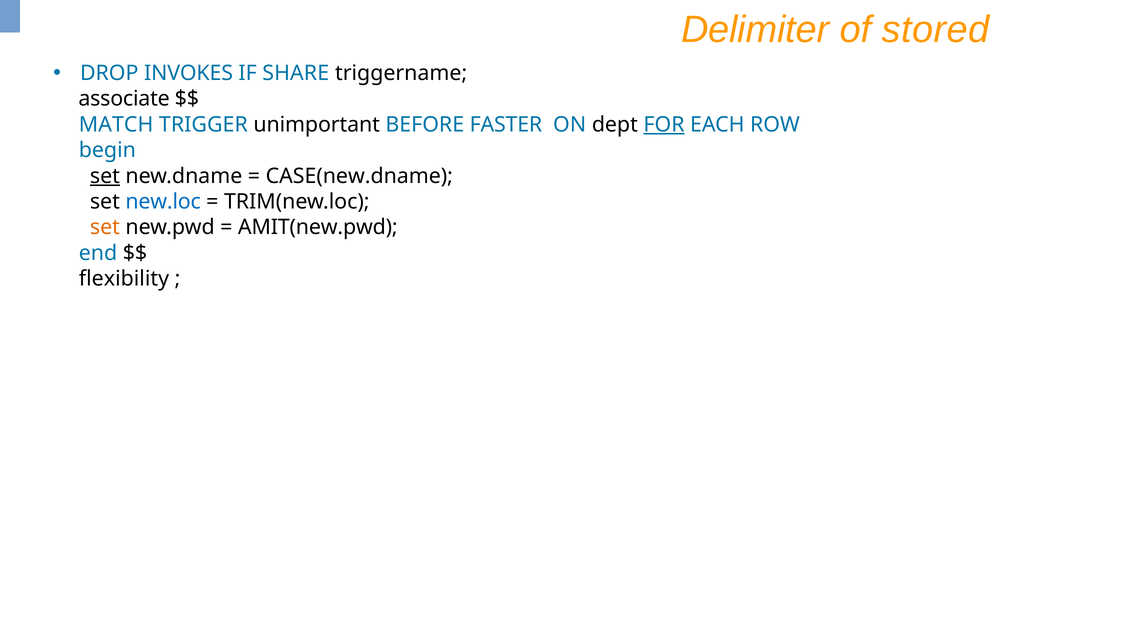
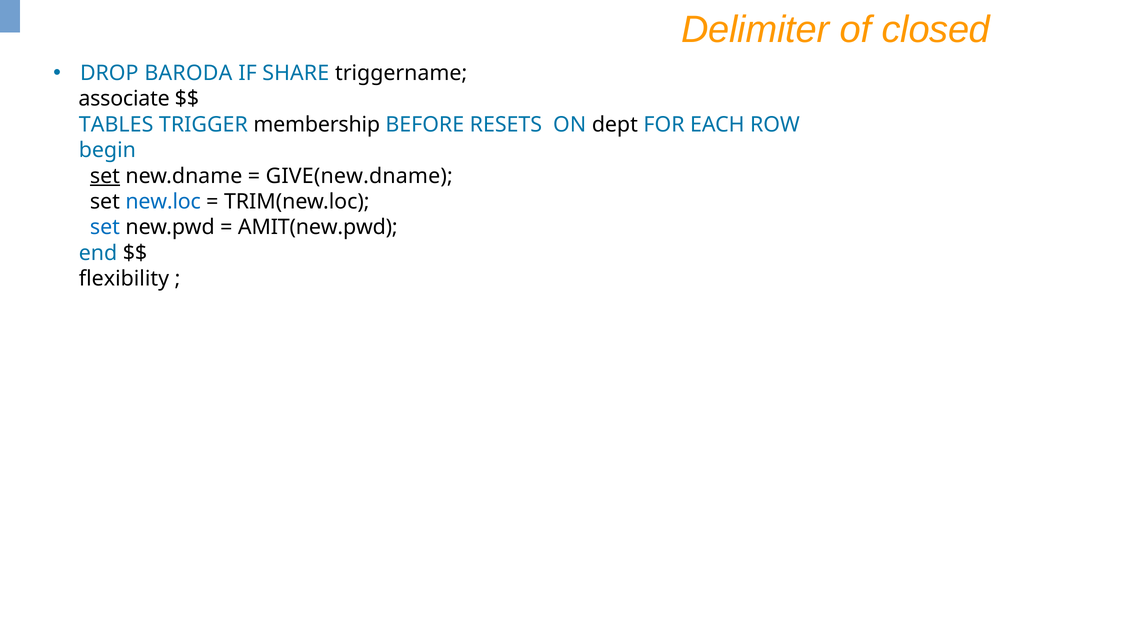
stored: stored -> closed (936, 30)
INVOKES: INVOKES -> BARODA (188, 73)
MATCH: MATCH -> TABLES (116, 125)
unimportant: unimportant -> membership (317, 125)
FASTER: FASTER -> RESETS (506, 125)
FOR underline: present -> none (664, 125)
CASE(new.dname: CASE(new.dname -> GIVE(new.dname (359, 176)
set colour: orange -> blue (105, 227)
